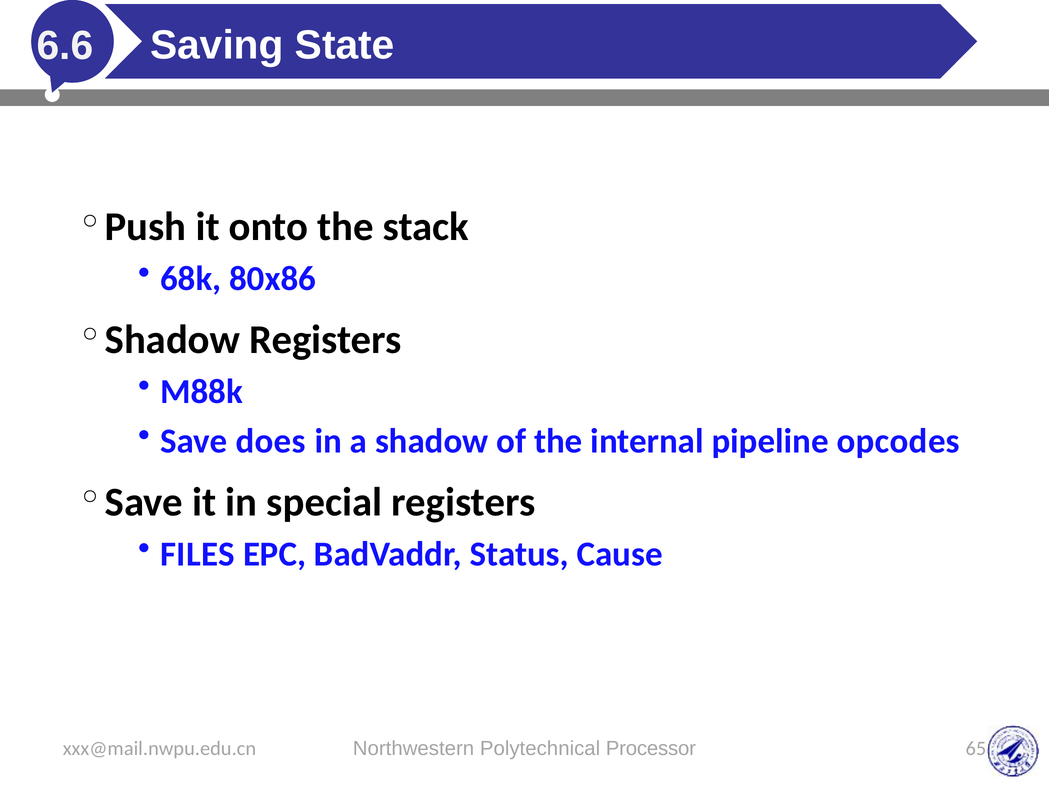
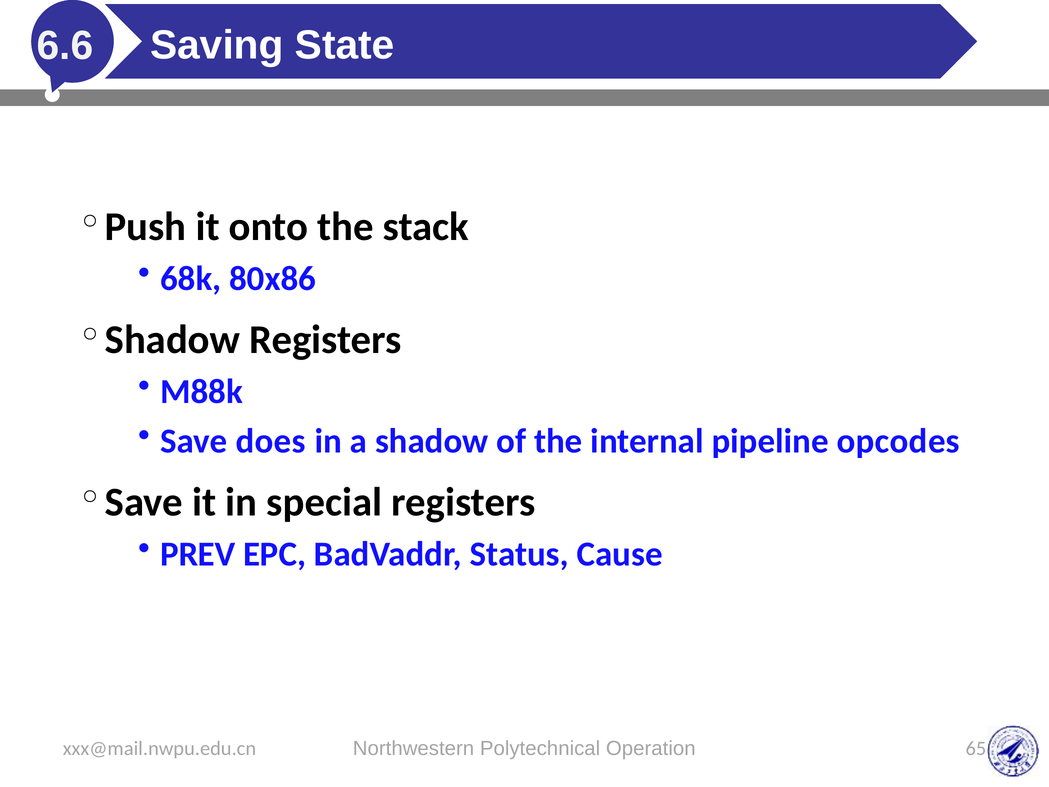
FILES: FILES -> PREV (198, 554)
Processor: Processor -> Operation (651, 748)
